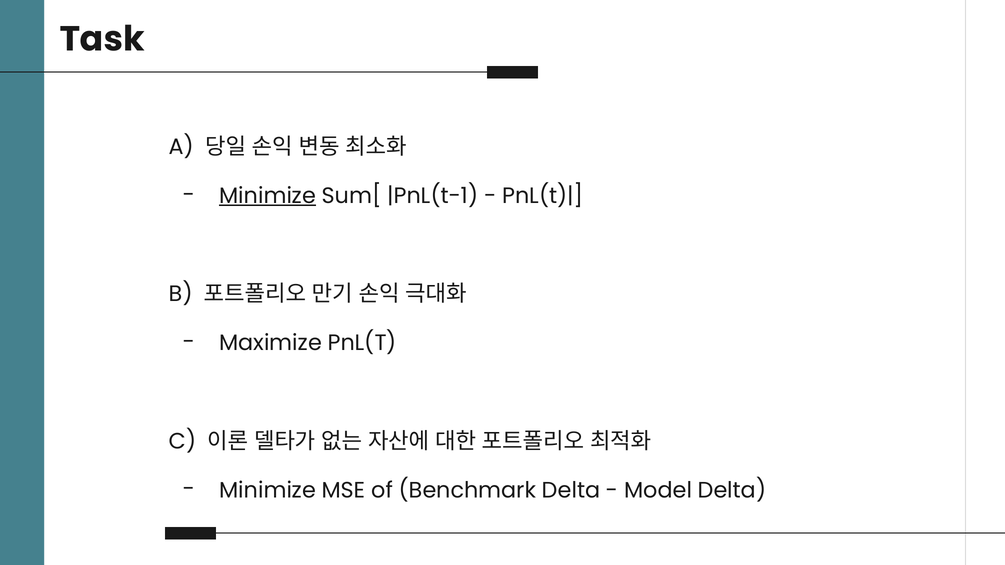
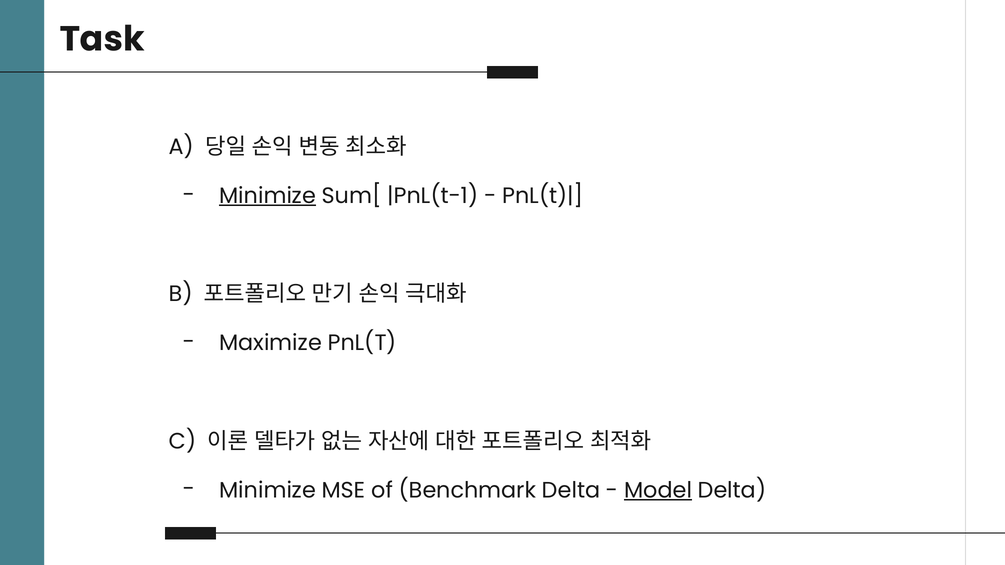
Model underline: none -> present (658, 491)
